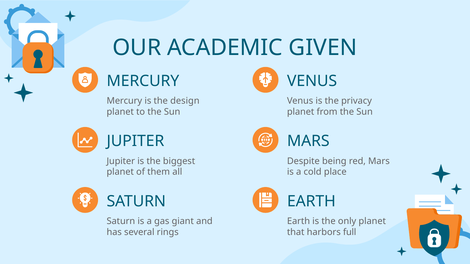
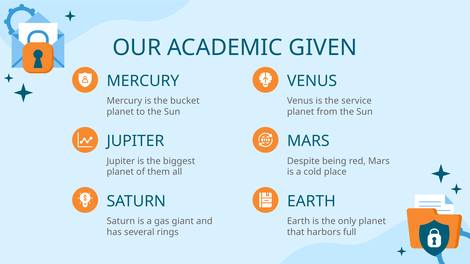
design: design -> bucket (185, 101)
privacy: privacy -> service (357, 101)
